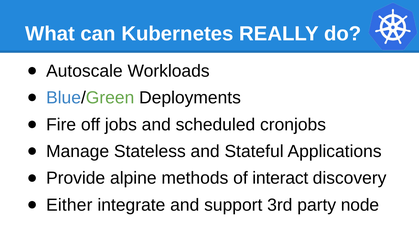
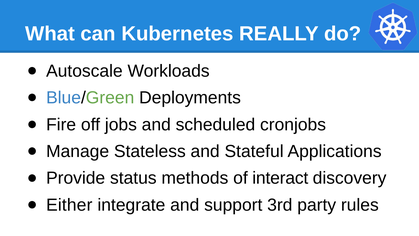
alpine: alpine -> status (133, 178)
node: node -> rules (360, 205)
